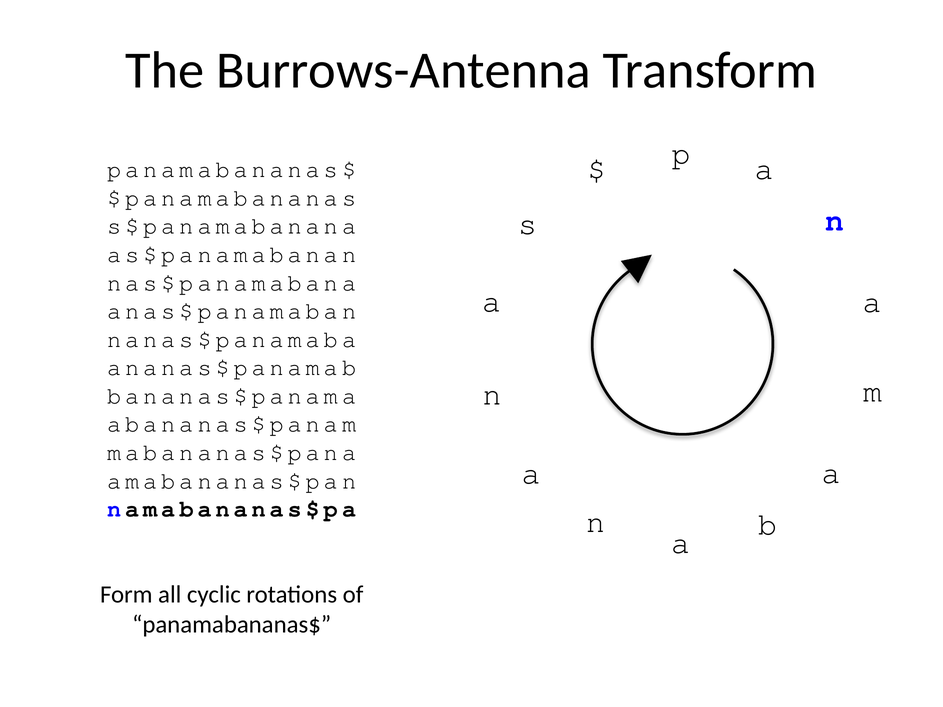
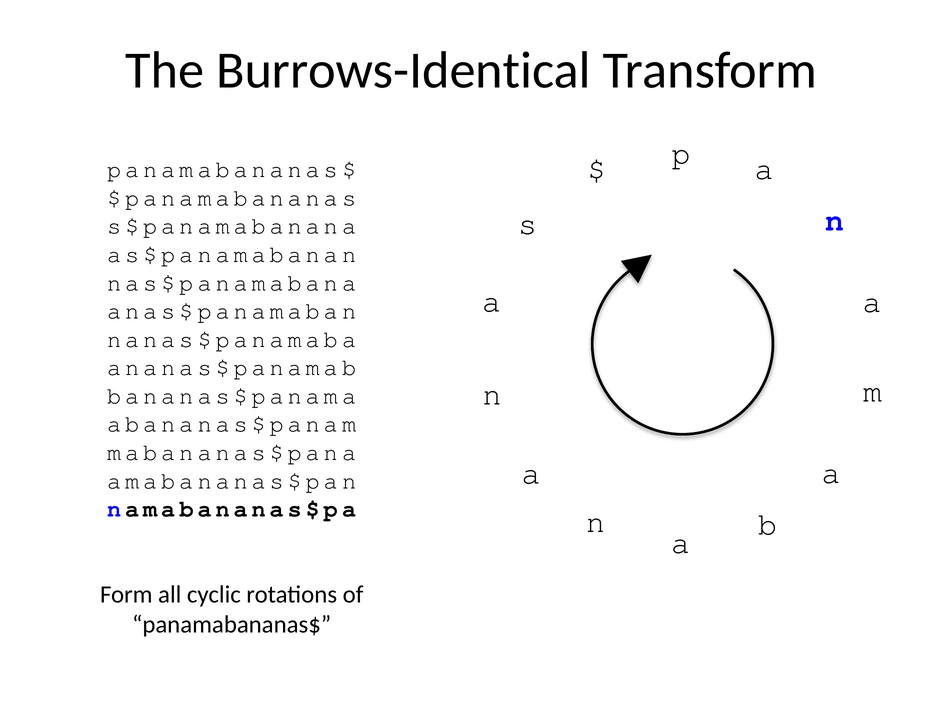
Burrows-Antenna: Burrows-Antenna -> Burrows-Identical (404, 70)
